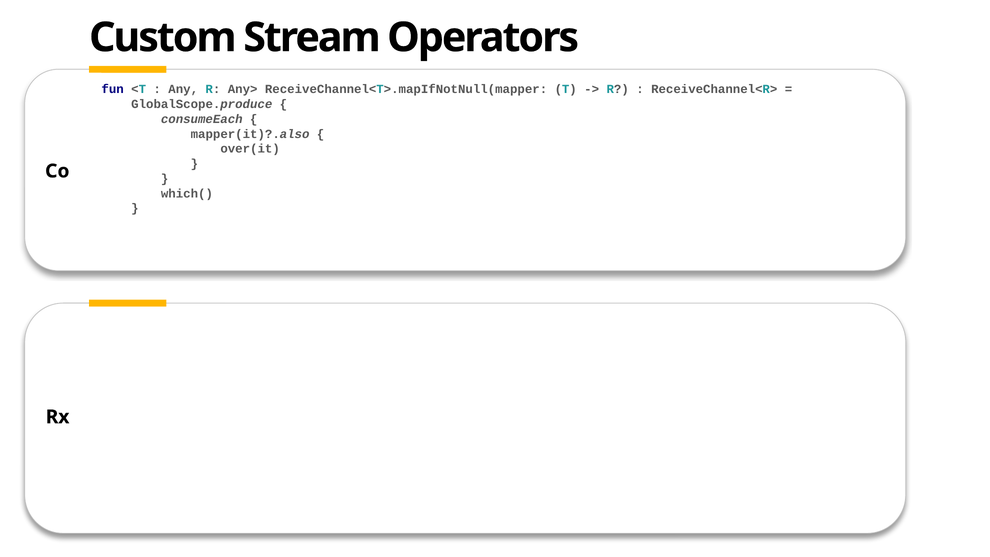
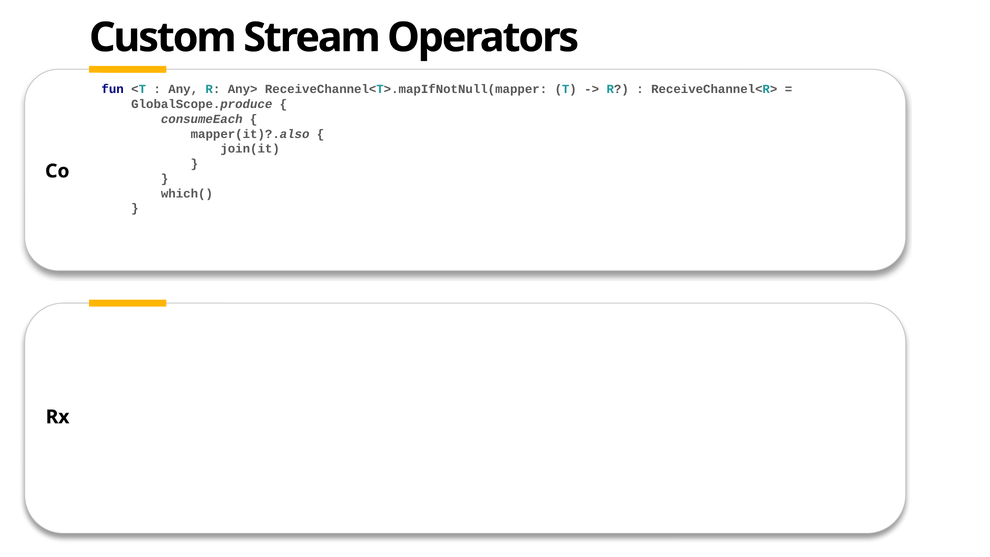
over(it: over(it -> join(it (250, 149)
